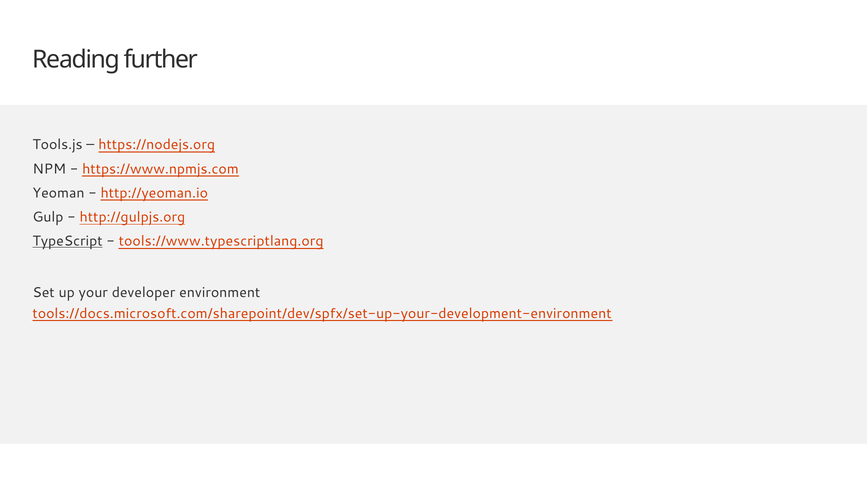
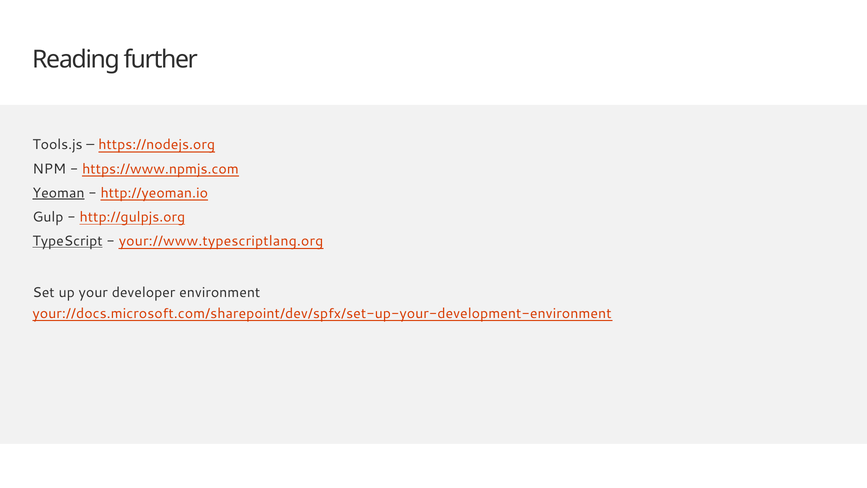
Yeoman underline: none -> present (58, 193)
tools://www.typescriptlang.org: tools://www.typescriptlang.org -> your://www.typescriptlang.org (221, 241)
tools://docs.microsoft.com/sharepoint/dev/spfx/set-up-your-development-environment: tools://docs.microsoft.com/sharepoint/dev/spfx/set-up-your-development-environment -> your://docs.microsoft.com/sharepoint/dev/spfx/set-up-your-development-environment (322, 313)
